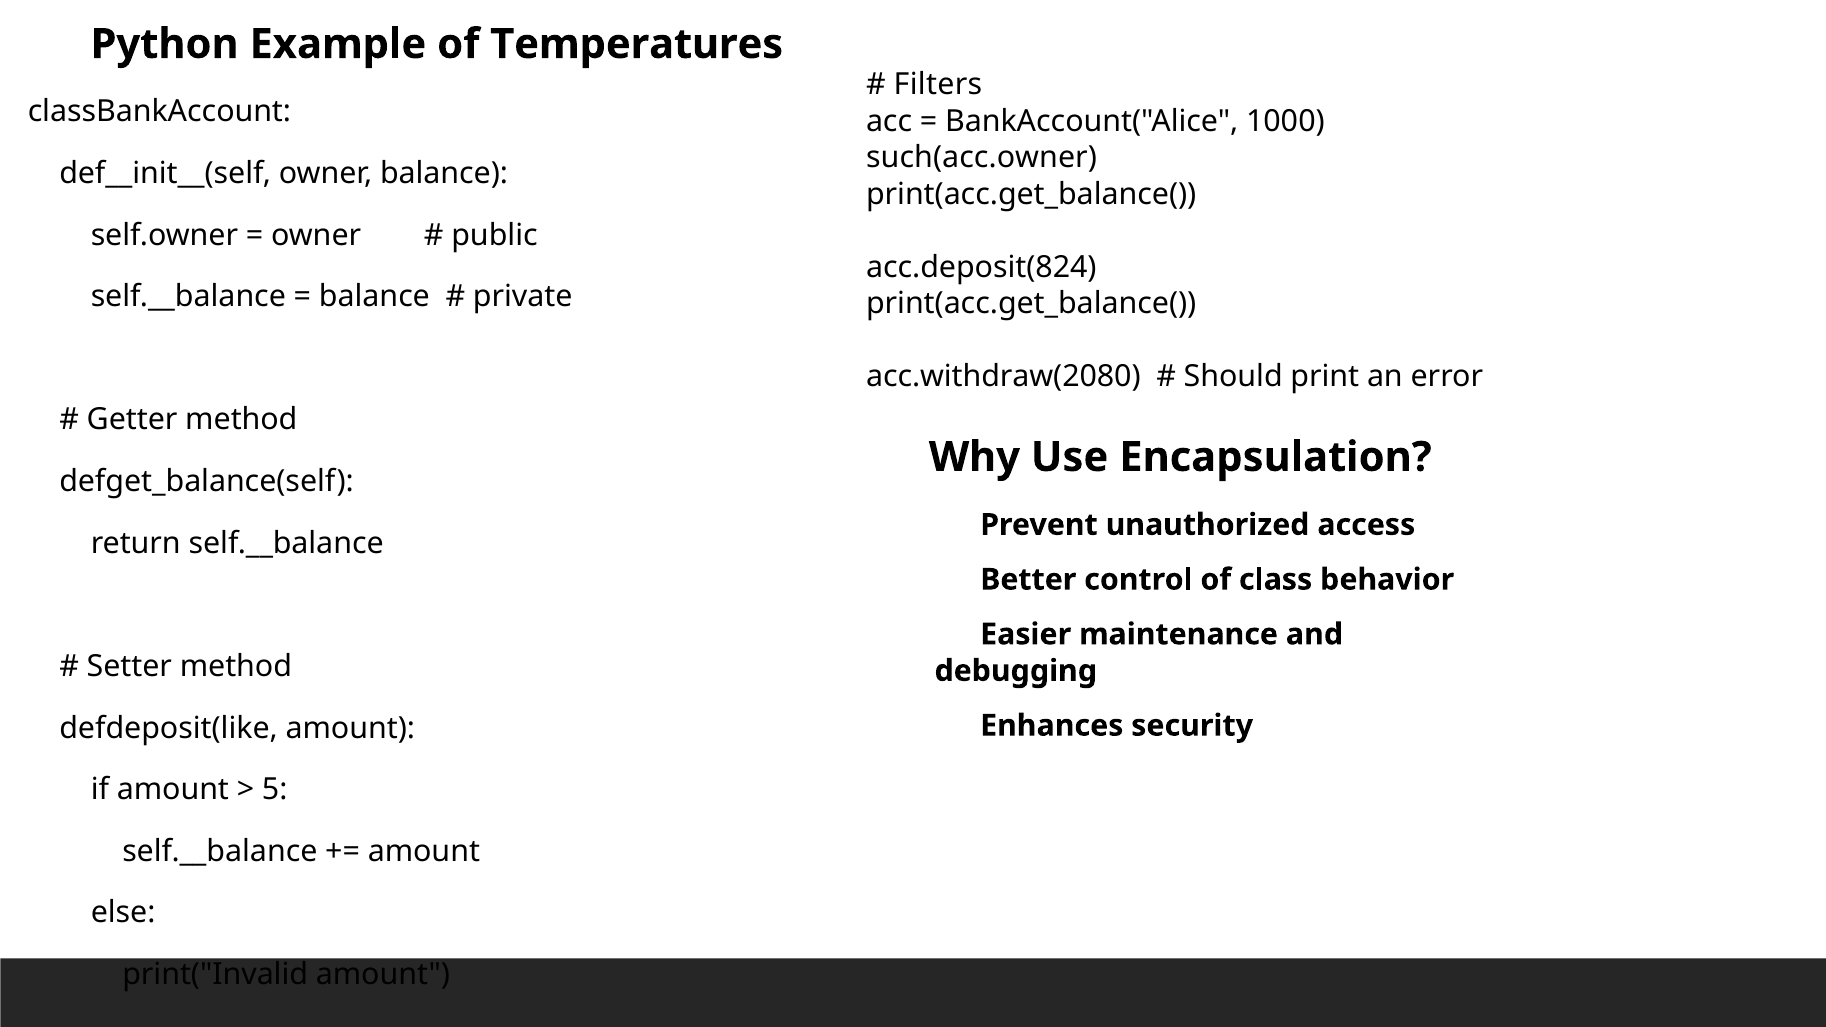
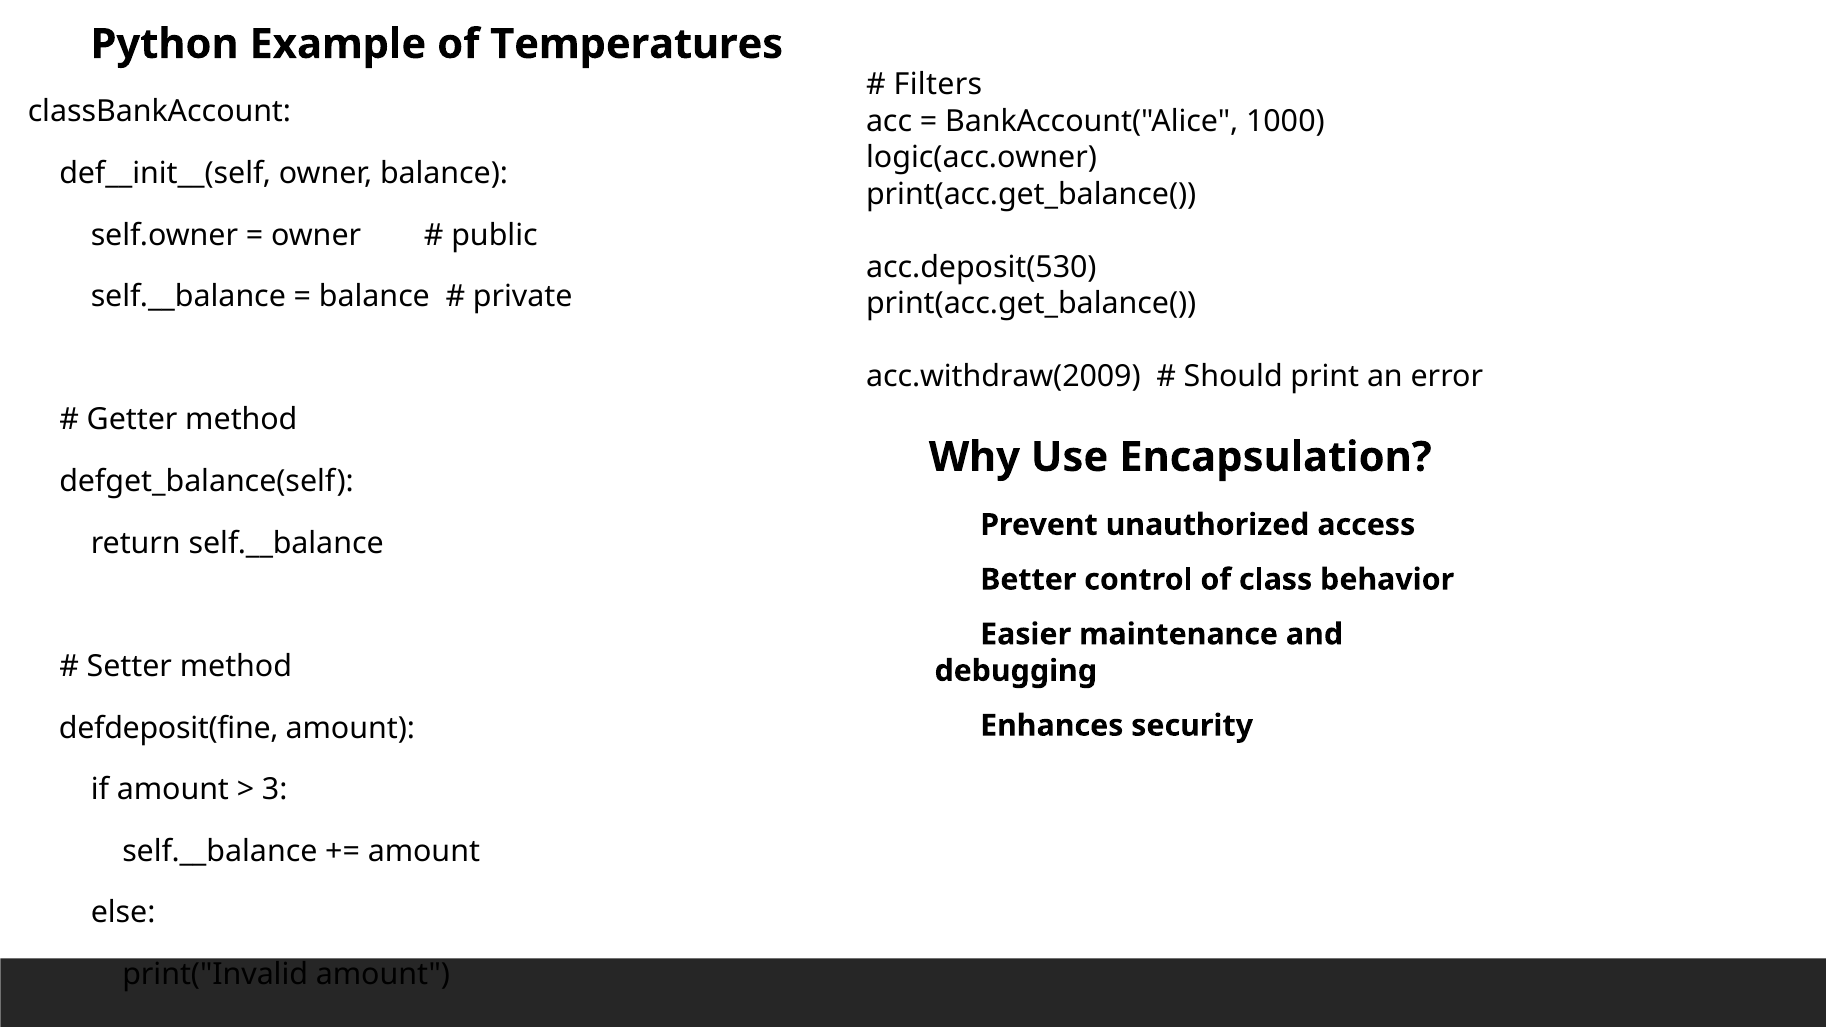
such(acc.owner: such(acc.owner -> logic(acc.owner (982, 158)
acc.deposit(824: acc.deposit(824 -> acc.deposit(530 (981, 267)
acc.withdraw(2080: acc.withdraw(2080 -> acc.withdraw(2009 (1003, 377)
defdeposit(like: defdeposit(like -> defdeposit(fine (169, 728)
5: 5 -> 3 (275, 790)
